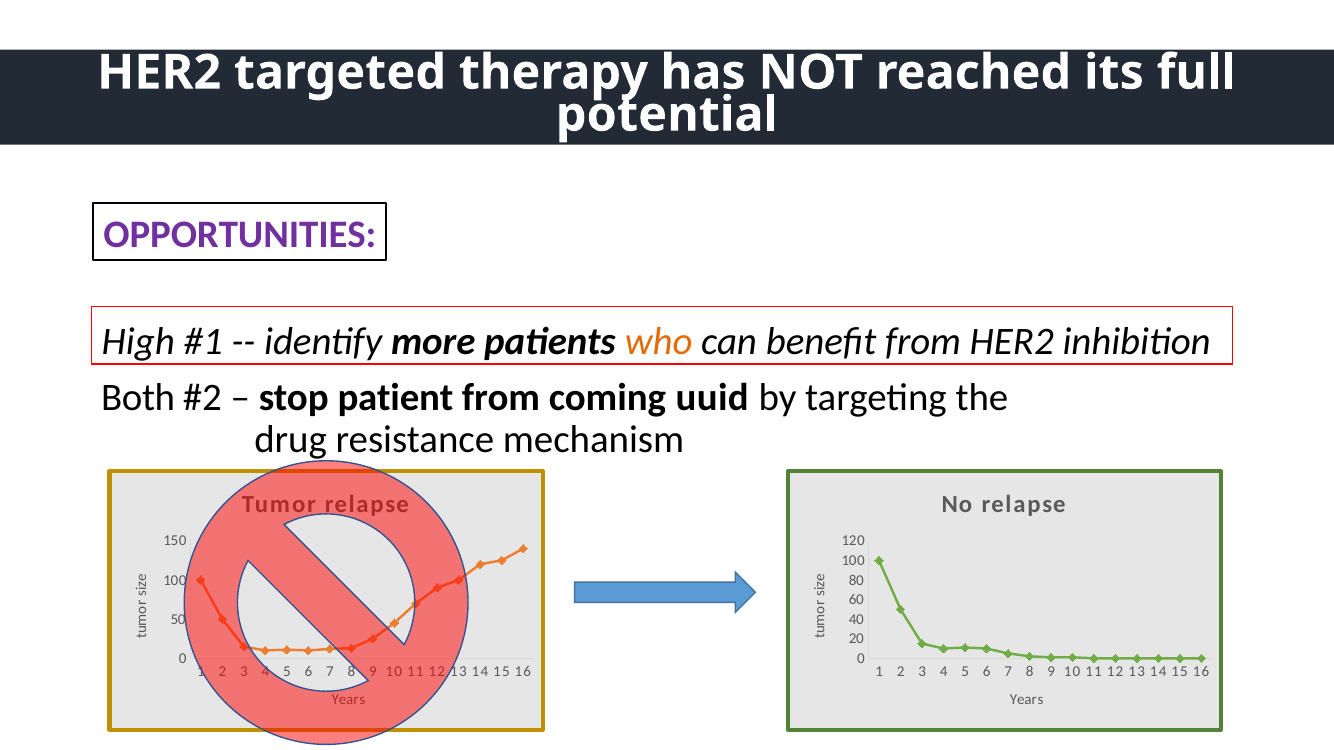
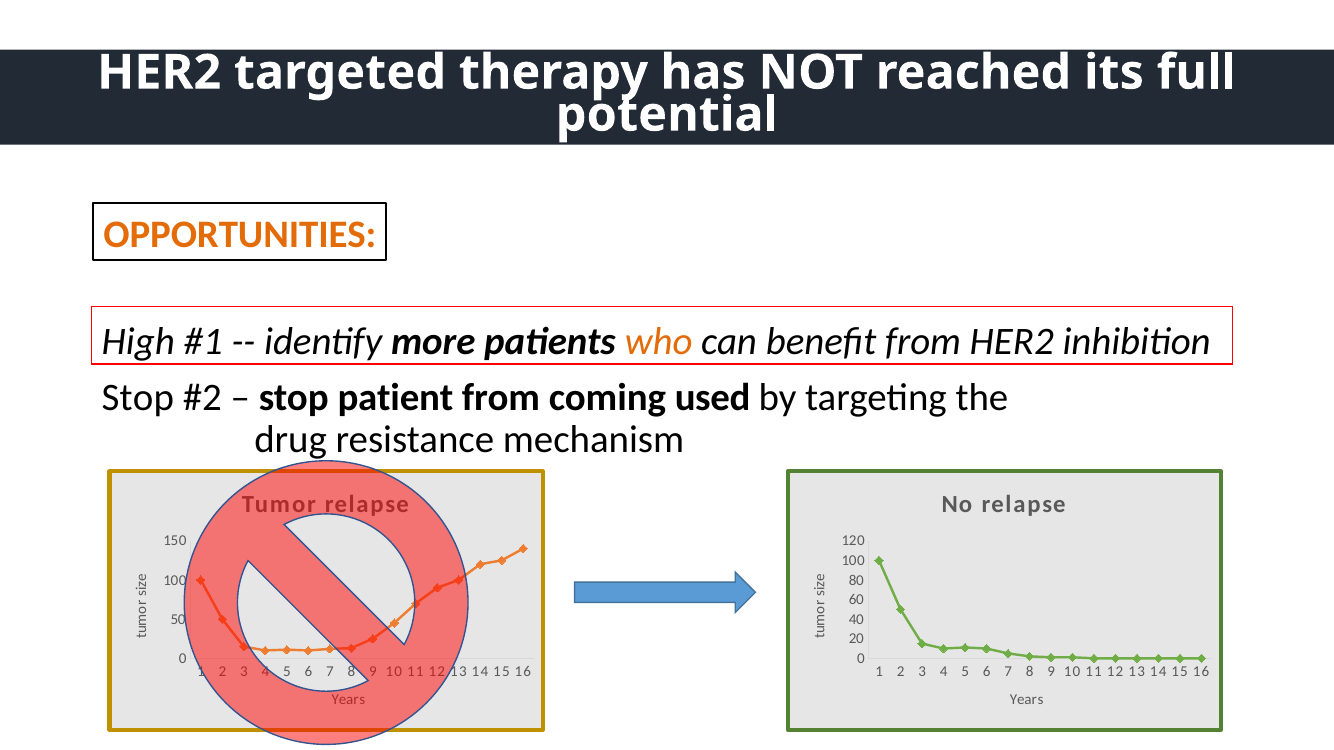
OPPORTUNITIES colour: purple -> orange (240, 234)
Both: Both -> Stop (138, 398)
uuid: uuid -> used (713, 398)
